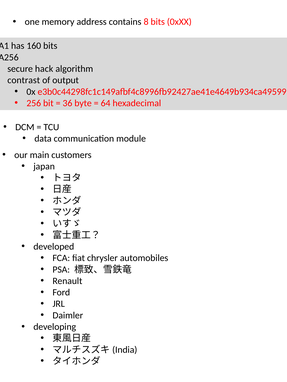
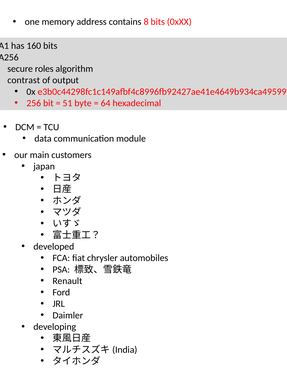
hack: hack -> roles (44, 69)
36: 36 -> 51 (67, 103)
